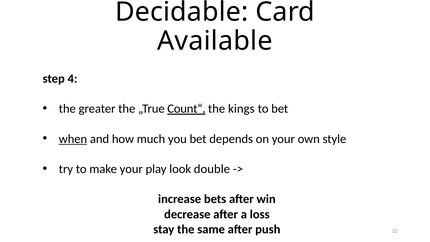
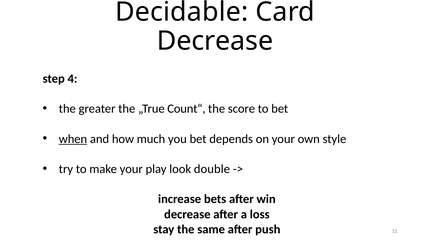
Available: Available -> Decrease (215, 41)
Count“ underline: present -> none (186, 109)
kings: kings -> score (241, 109)
